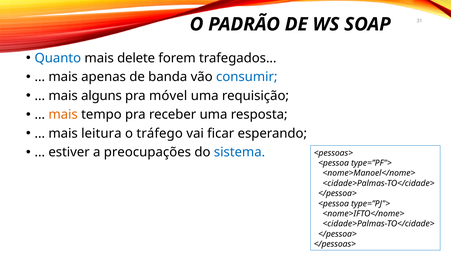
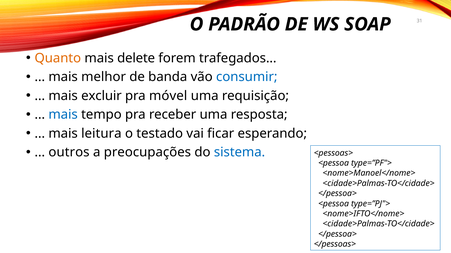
Quanto colour: blue -> orange (58, 58)
apenas: apenas -> melhor (104, 77)
alguns: alguns -> excluir (101, 96)
mais colour: orange -> blue (63, 115)
tráfego: tráfego -> testado (160, 134)
estiver: estiver -> outros (69, 153)
